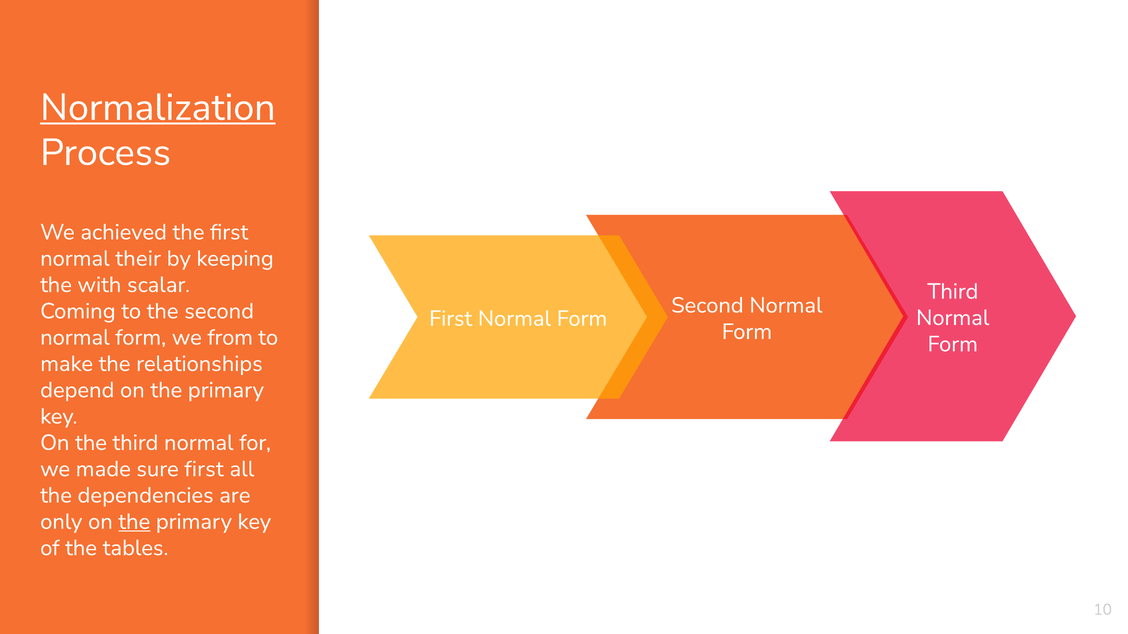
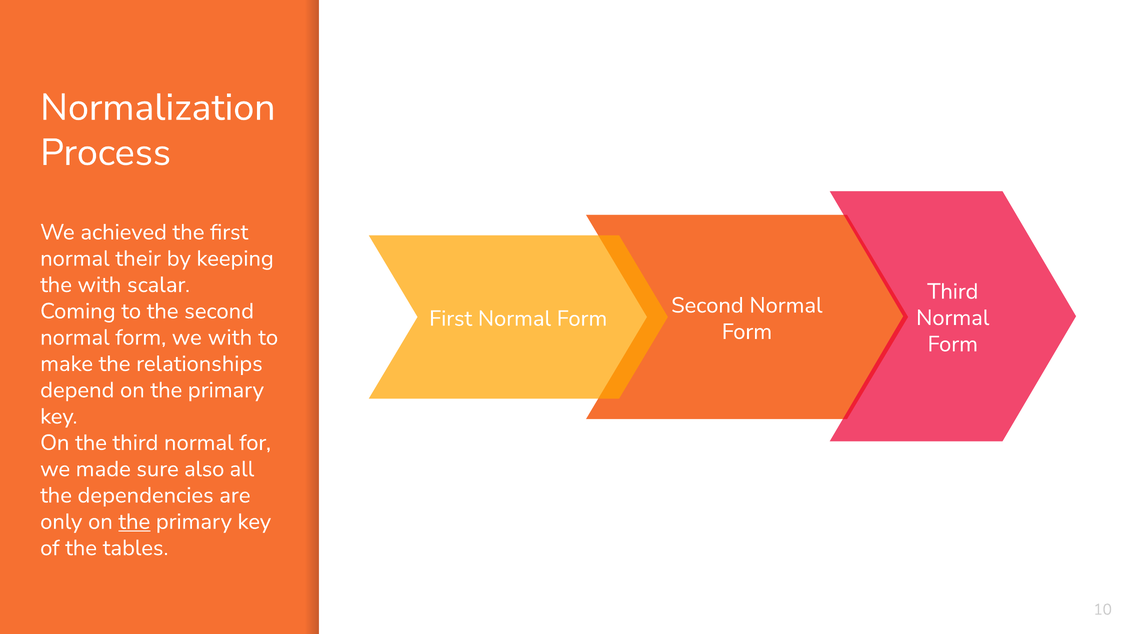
Normalization underline: present -> none (158, 107)
we from: from -> with (230, 338)
sure first: first -> also (204, 469)
